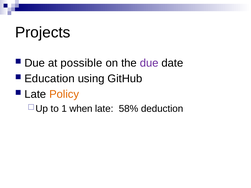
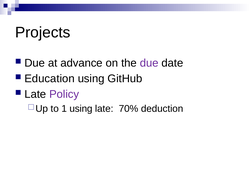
possible: possible -> advance (82, 63)
Policy colour: orange -> purple (64, 94)
1 when: when -> using (81, 109)
58%: 58% -> 70% (129, 109)
